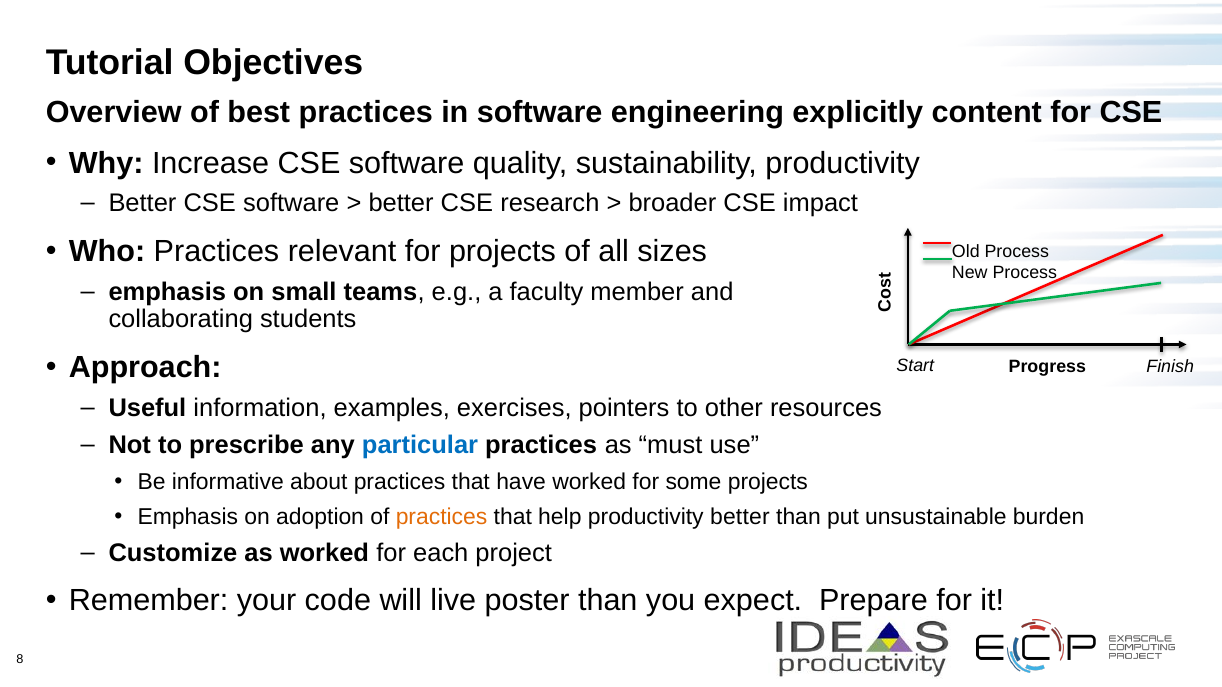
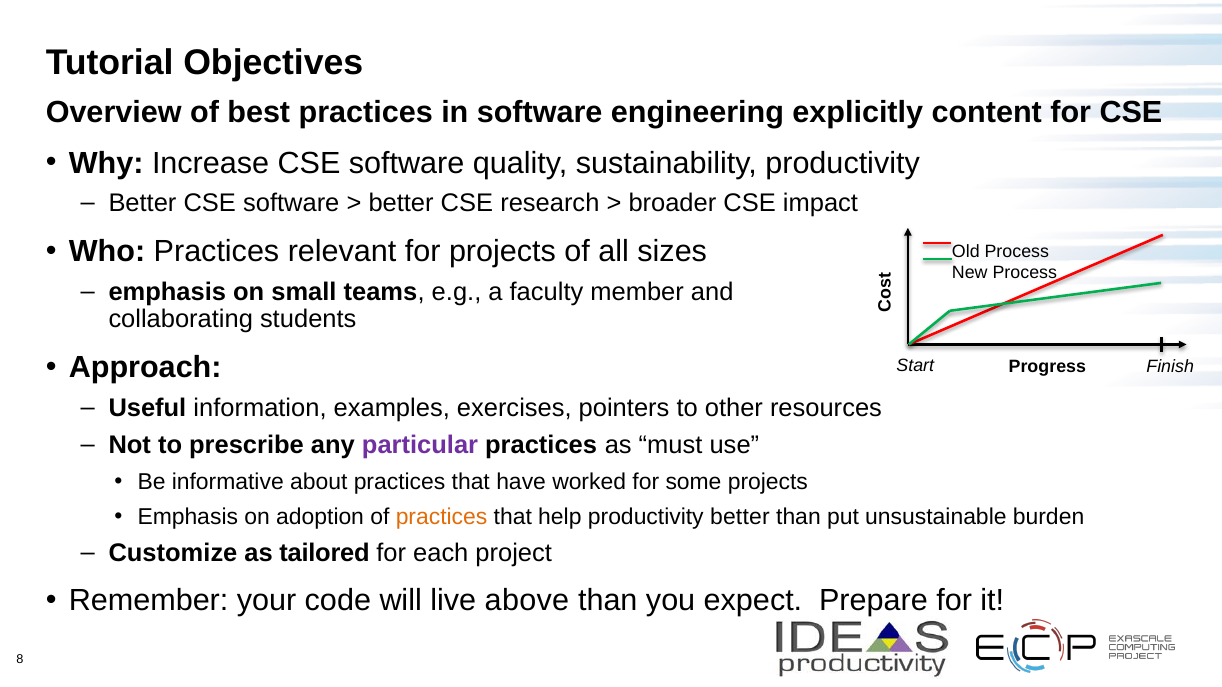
particular colour: blue -> purple (420, 446)
as worked: worked -> tailored (325, 553)
poster: poster -> above (527, 601)
